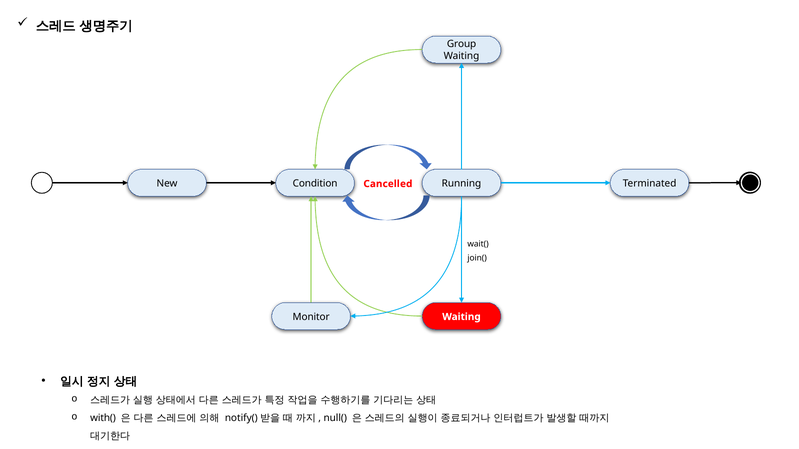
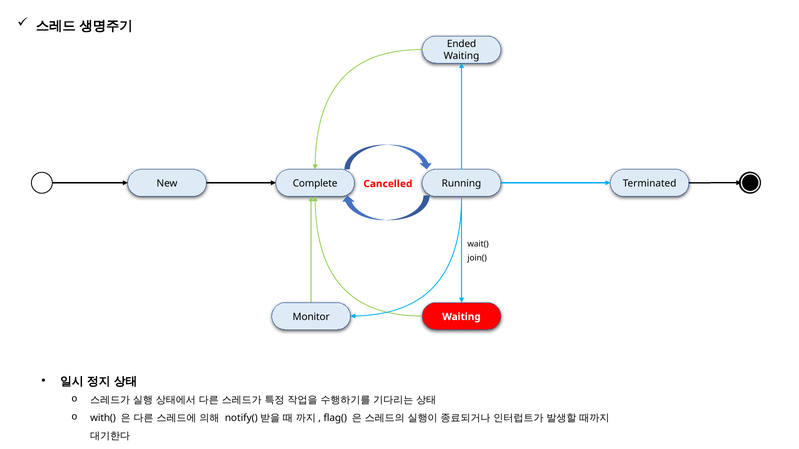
Group: Group -> Ended (462, 44)
Condition: Condition -> Complete (315, 184)
null(: null( -> flag( (335, 418)
